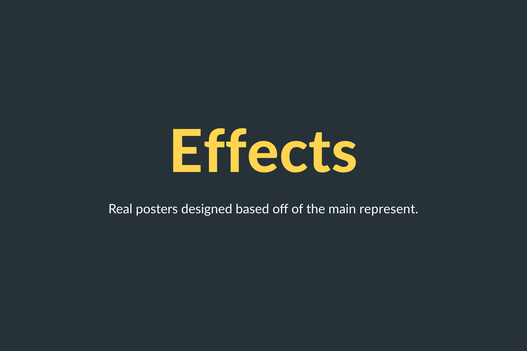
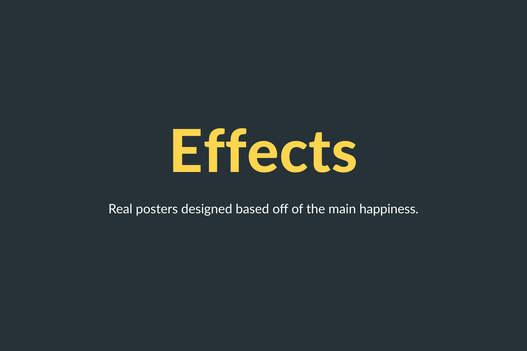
represent: represent -> happiness (389, 209)
